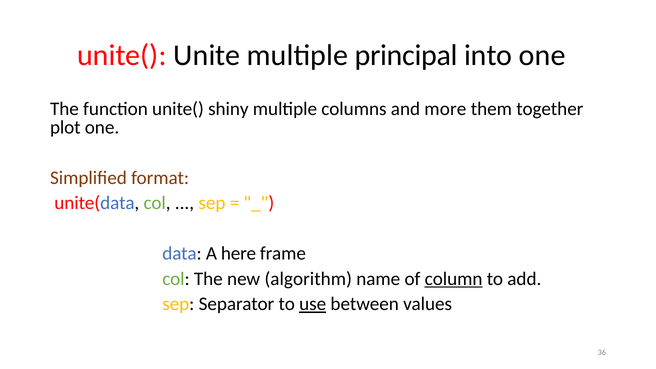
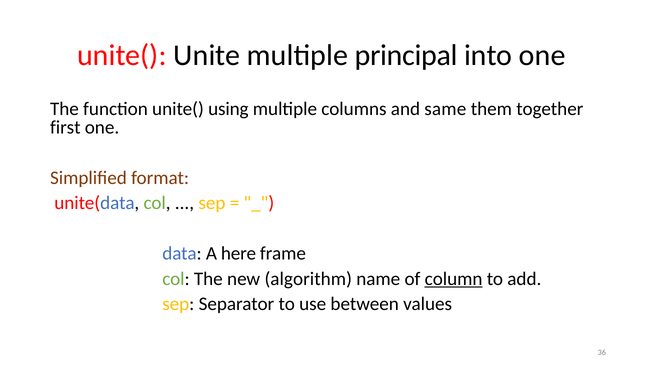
shiny: shiny -> using (228, 109)
more: more -> same (445, 109)
plot: plot -> first (65, 127)
use underline: present -> none (313, 304)
